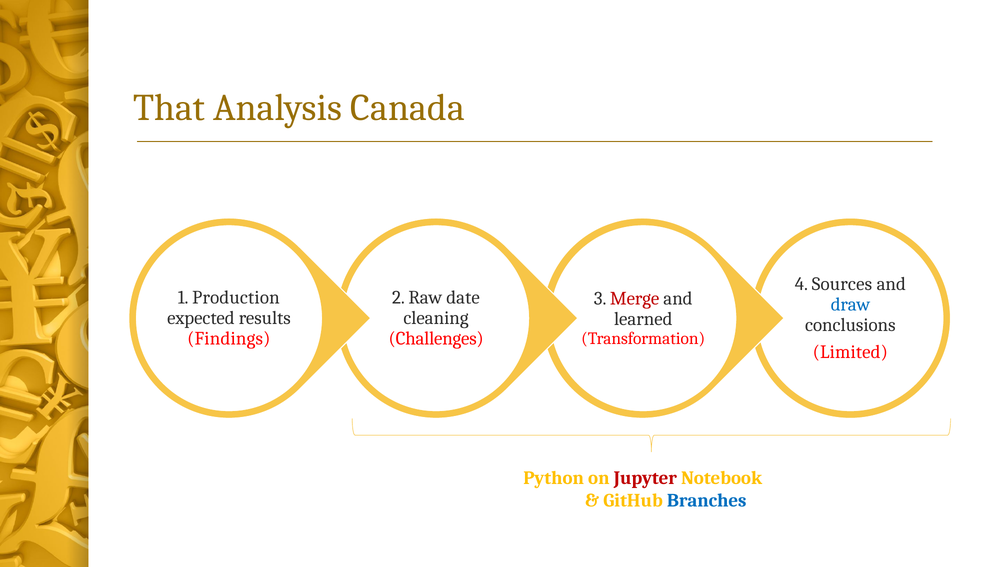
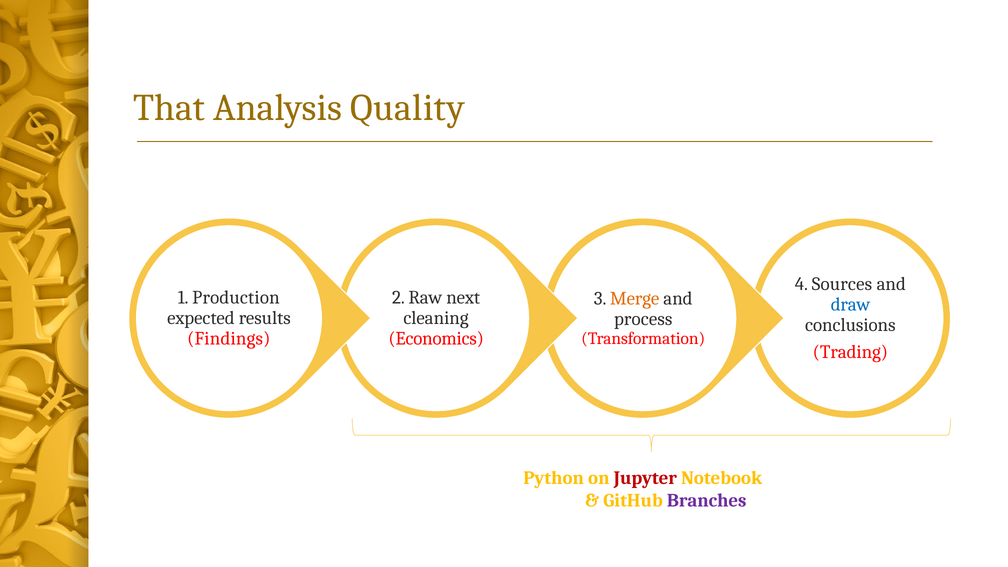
Canada: Canada -> Quality (408, 108)
date: date -> next (463, 298)
Merge colour: red -> orange (635, 299)
learned: learned -> process (643, 319)
Challenges: Challenges -> Economics (436, 339)
Limited: Limited -> Trading (850, 352)
Branches colour: blue -> purple (707, 501)
